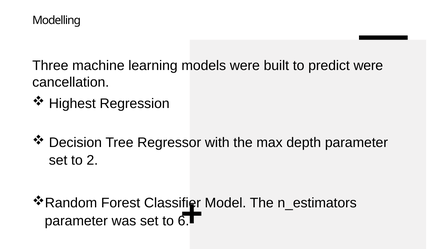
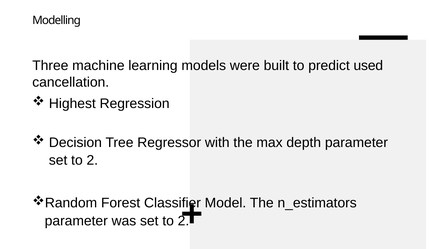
predict were: were -> used (368, 66)
was set to 6: 6 -> 2 (183, 221)
